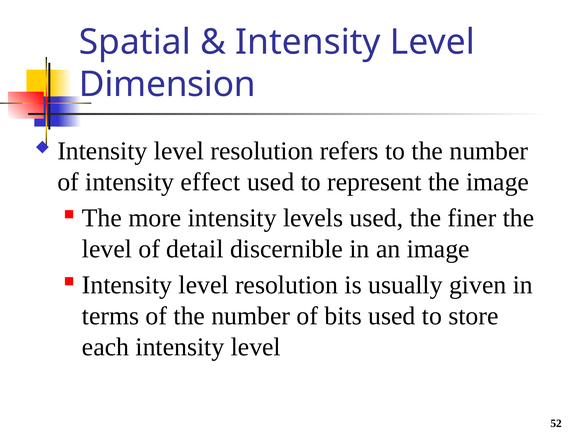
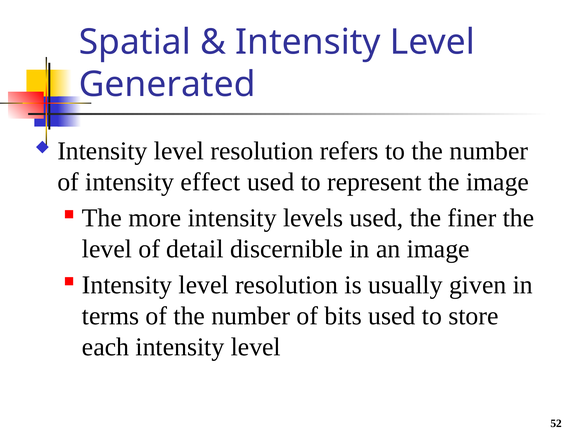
Dimension: Dimension -> Generated (167, 85)
